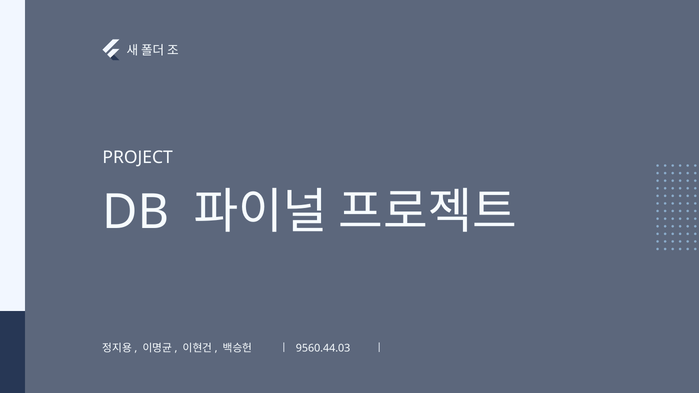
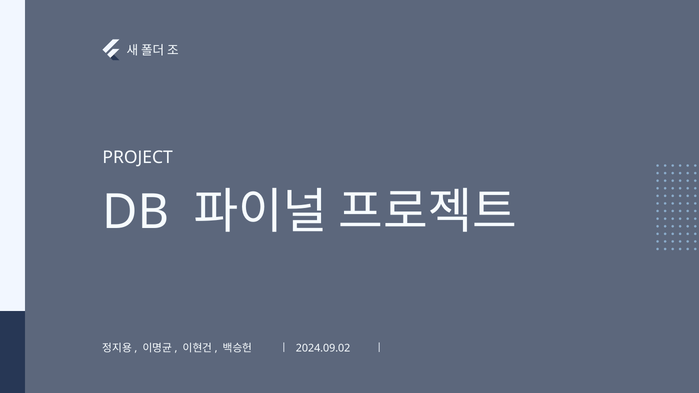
9560.44.03: 9560.44.03 -> 2024.09.02 (323, 349)
